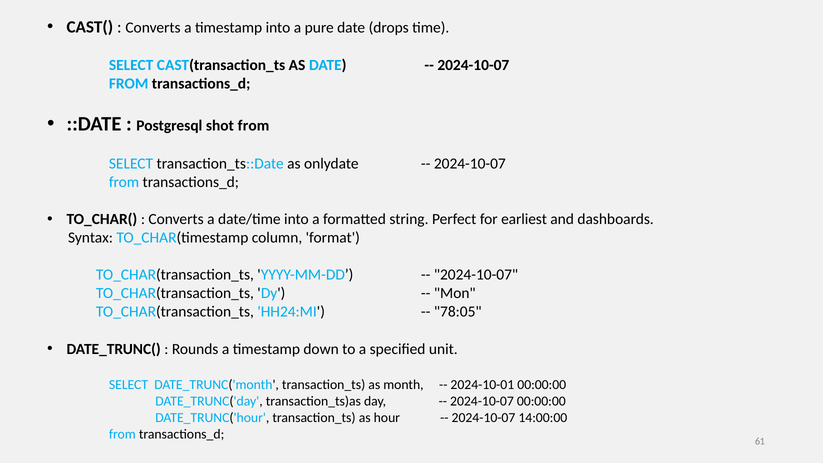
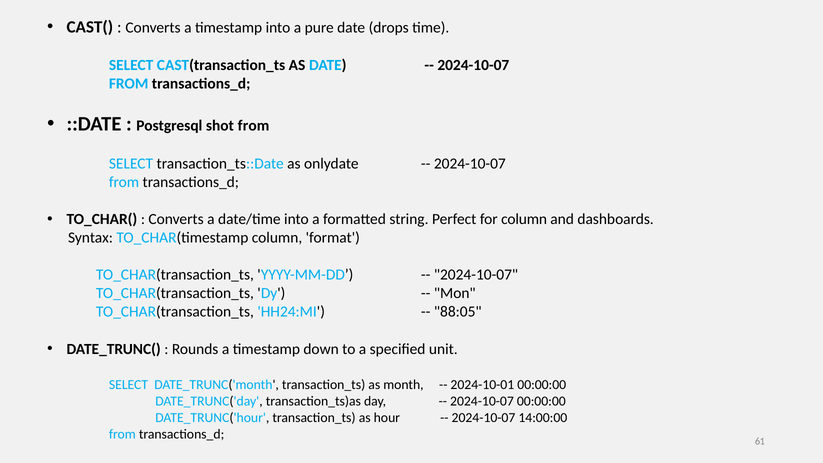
for earliest: earliest -> column (524, 219)
78:05: 78:05 -> 88:05 (458, 312)
